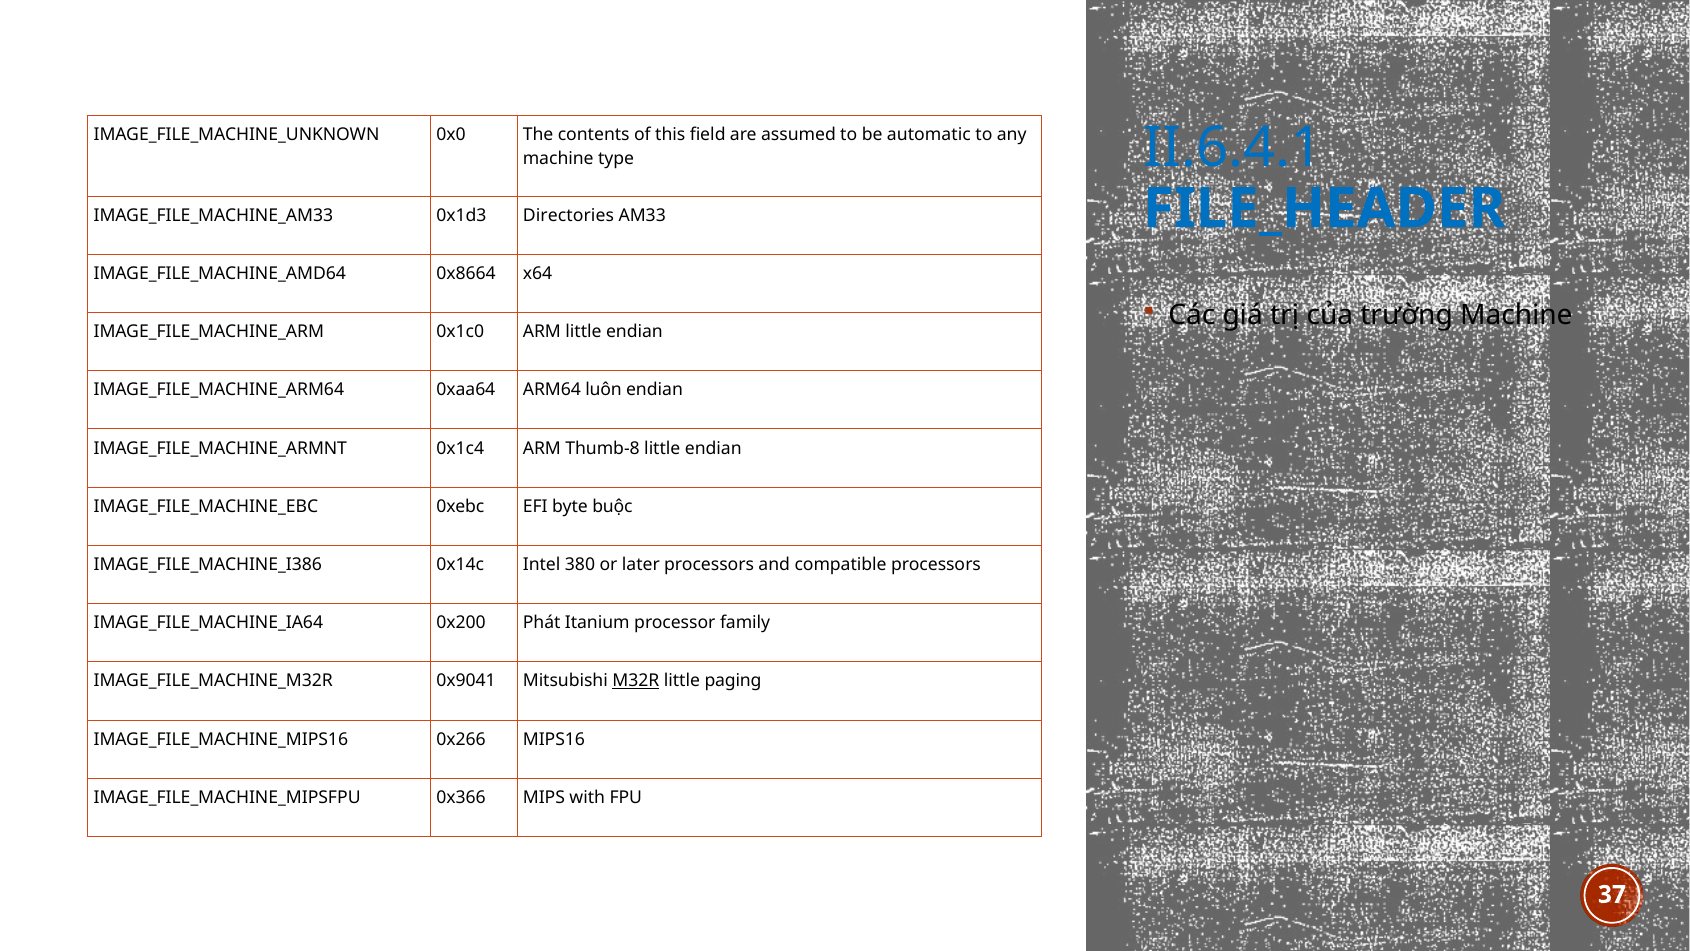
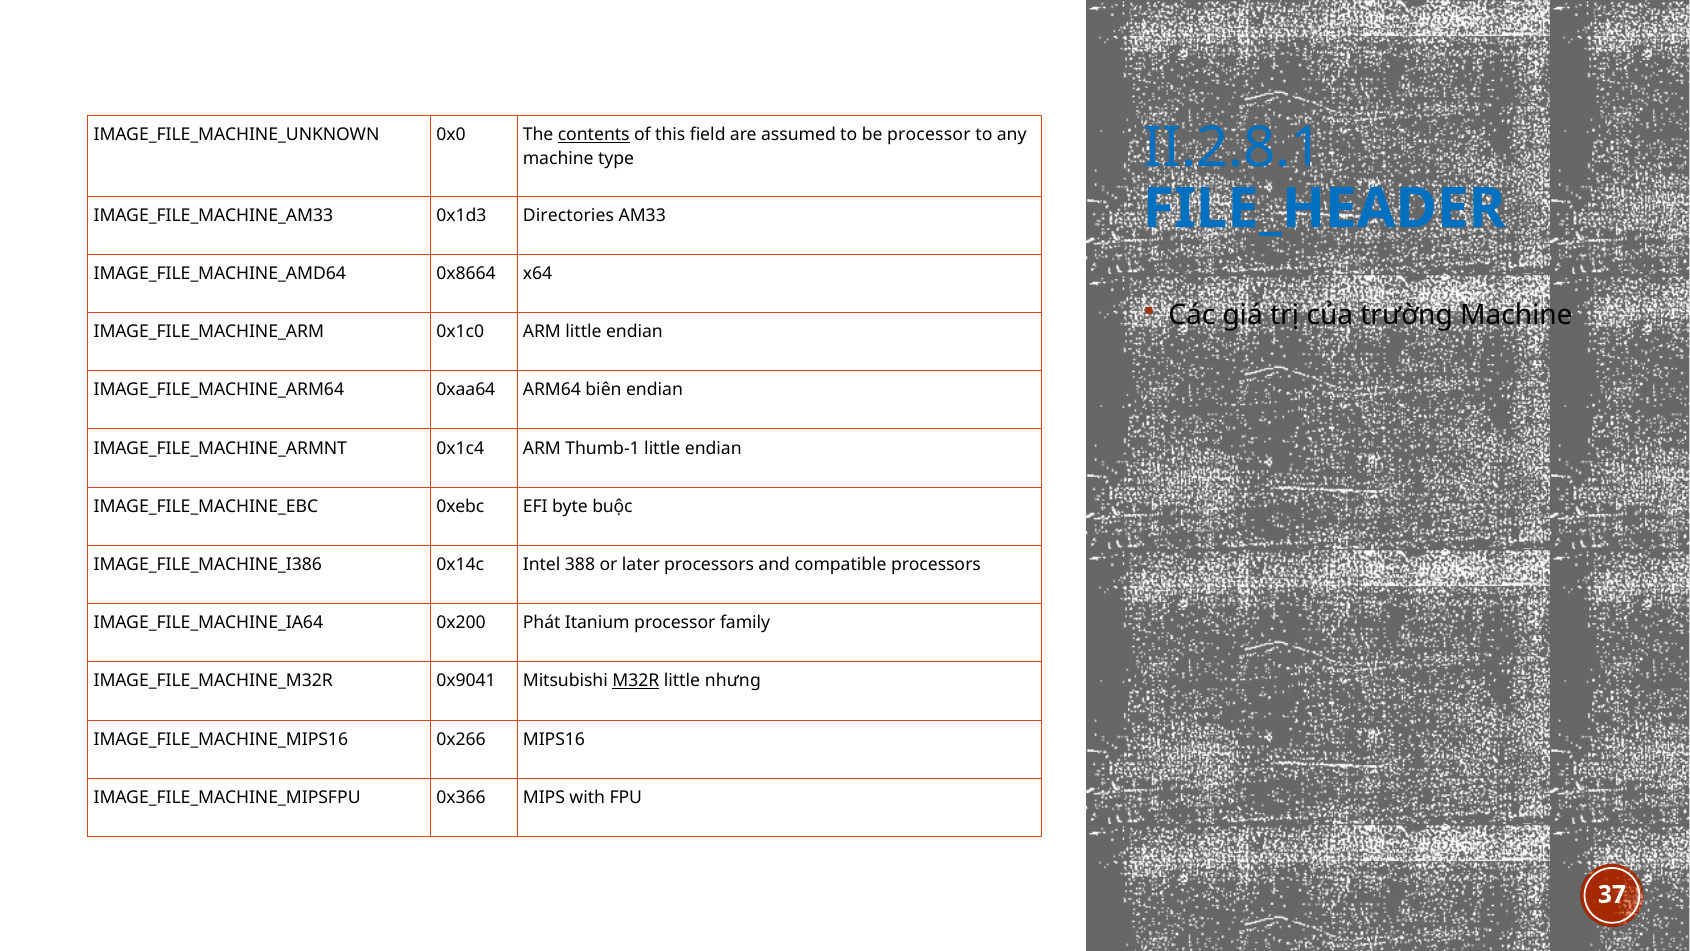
contents underline: none -> present (594, 135)
be automatic: automatic -> processor (929, 135)
II.6.4.1: II.6.4.1 -> II.2.8.1 (1233, 148)
luôn: luôn -> biên (604, 390)
Thumb-8: Thumb-8 -> Thumb-1 (603, 448)
380: 380 -> 388 (580, 564)
paging: paging -> nhưng (733, 681)
